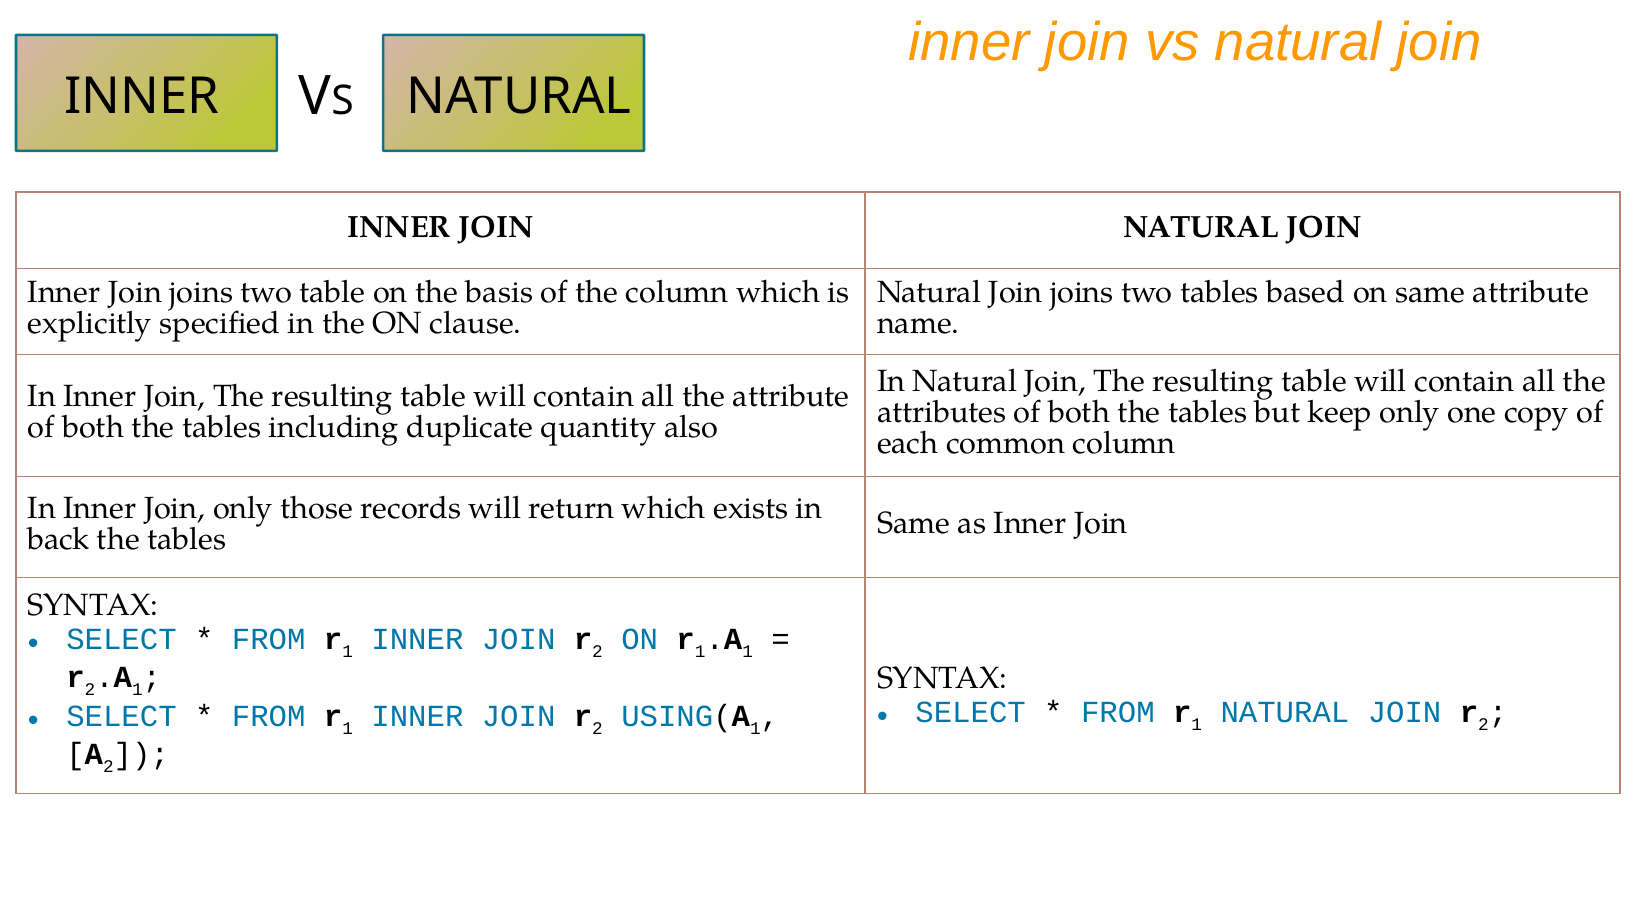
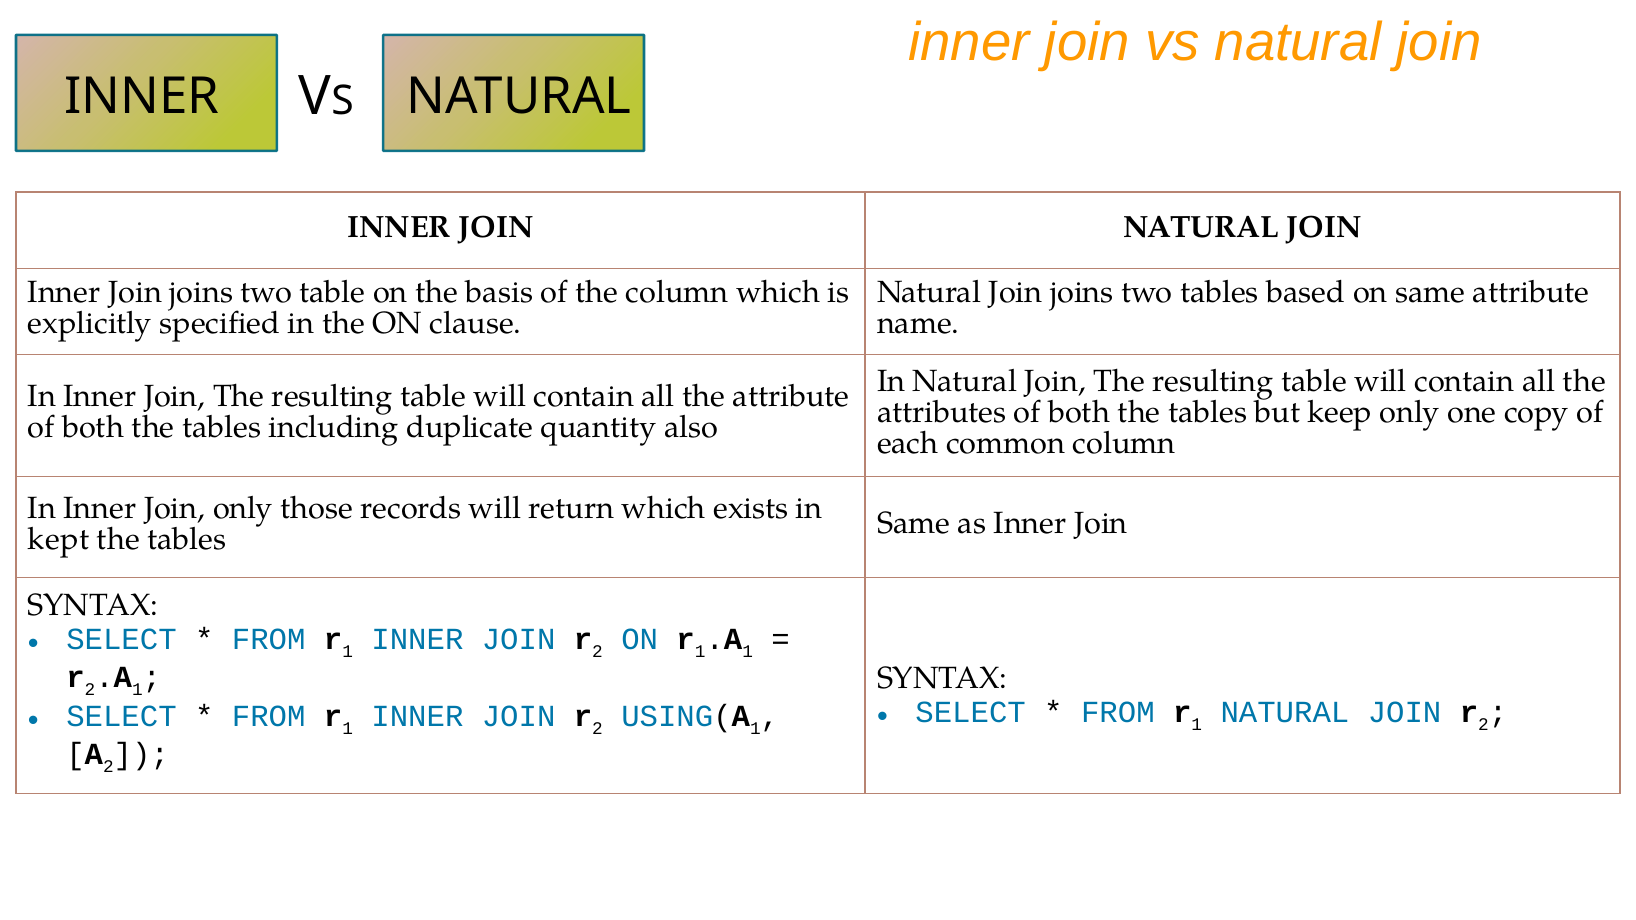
back: back -> kept (58, 539)
